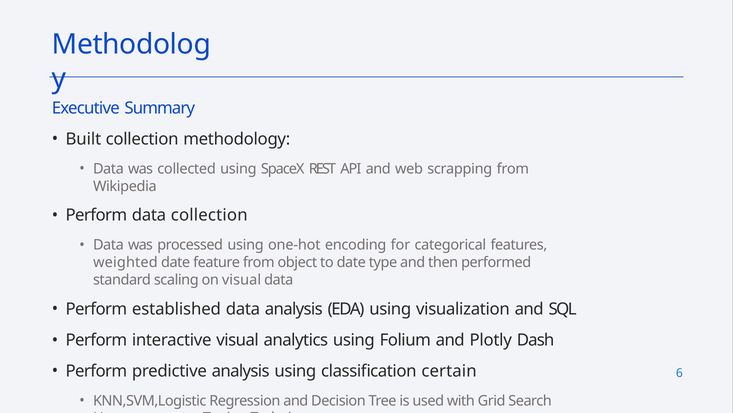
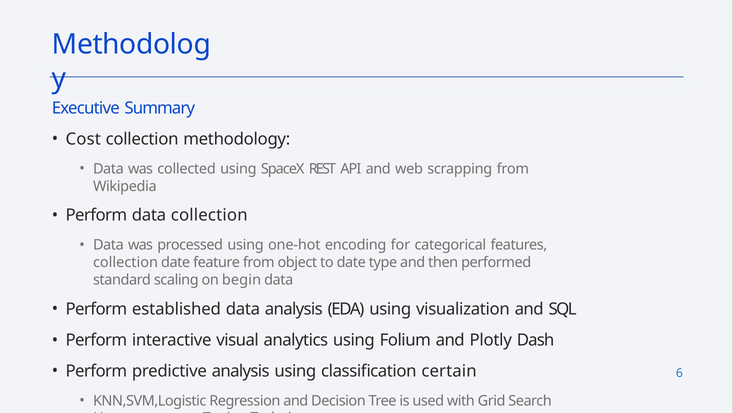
Built: Built -> Cost (83, 139)
weighted: weighted -> collection (126, 262)
on visual: visual -> begin (242, 280)
